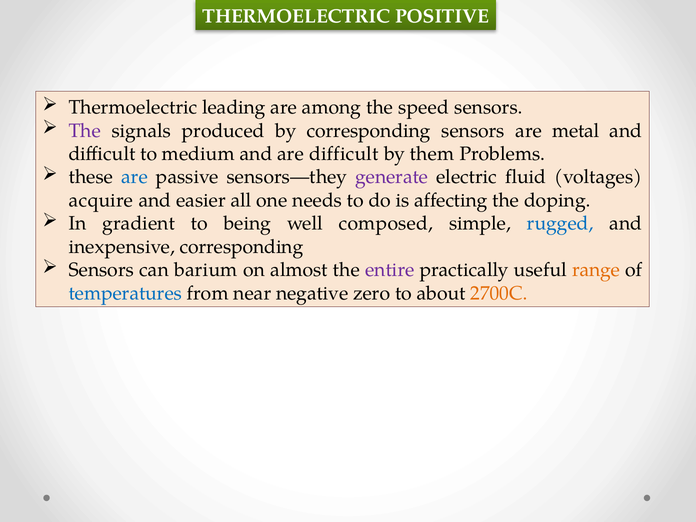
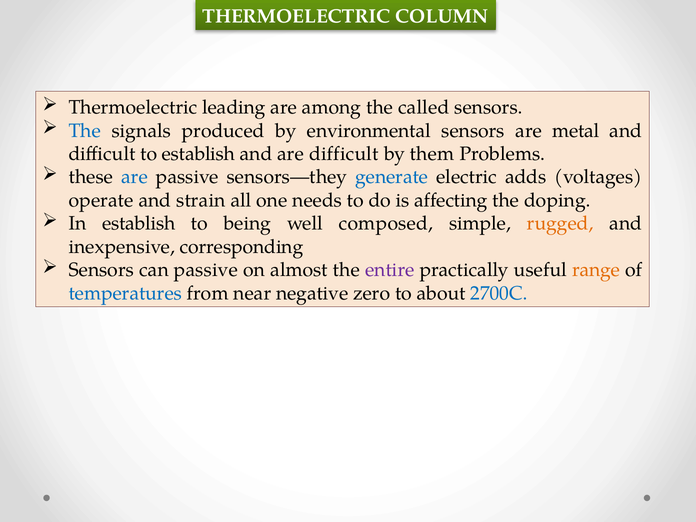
POSITIVE: POSITIVE -> COLUMN (442, 16)
speed: speed -> called (424, 107)
The colour: purple -> blue (85, 131)
by corresponding: corresponding -> environmental (369, 131)
to medium: medium -> establish (198, 154)
generate colour: purple -> blue (392, 177)
fluid: fluid -> adds (526, 177)
acquire: acquire -> operate (101, 200)
easier: easier -> strain (201, 200)
In gradient: gradient -> establish (139, 224)
rugged colour: blue -> orange (560, 224)
can barium: barium -> passive (206, 270)
2700C colour: orange -> blue (499, 293)
